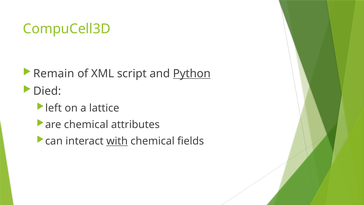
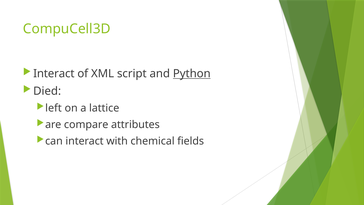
Remain: Remain -> Interact (54, 73)
are chemical: chemical -> compare (86, 124)
with underline: present -> none (117, 141)
